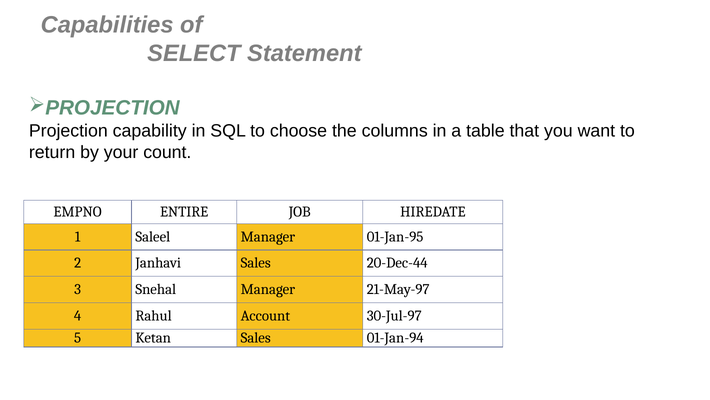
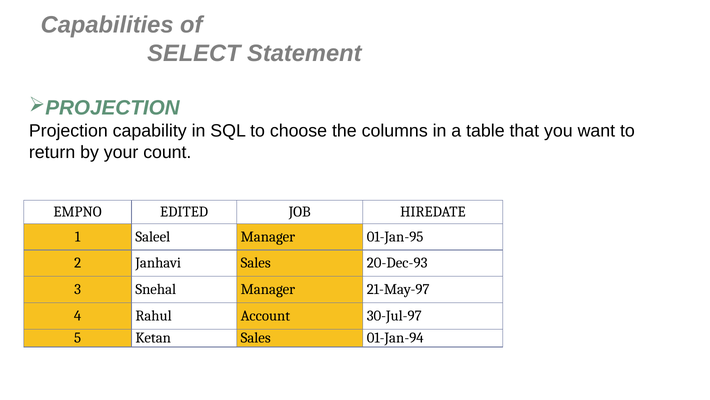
ENTIRE: ENTIRE -> EDITED (184, 211)
20-Dec-44: 20-Dec-44 -> 20-Dec-93 (397, 263)
